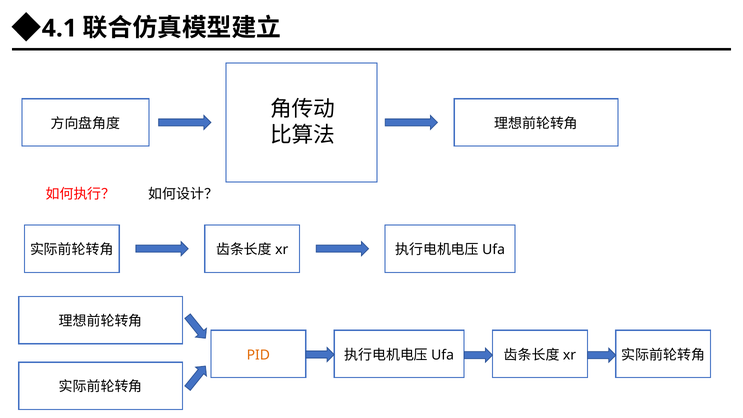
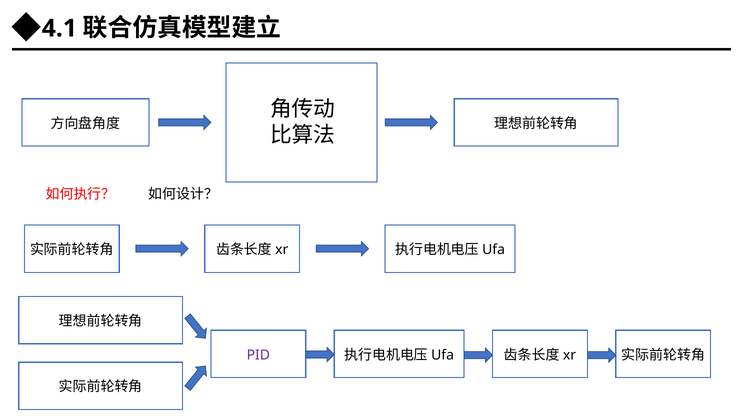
PID colour: orange -> purple (258, 355)
